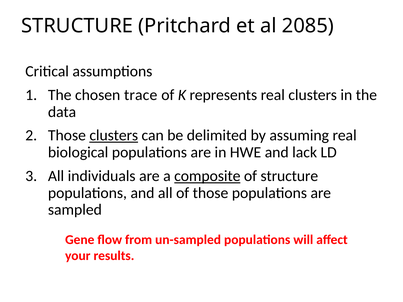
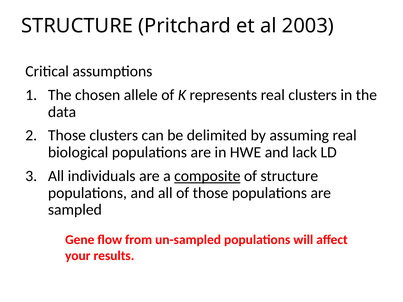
2085: 2085 -> 2003 (308, 26)
trace: trace -> allele (141, 95)
clusters underline: present -> none (114, 136)
